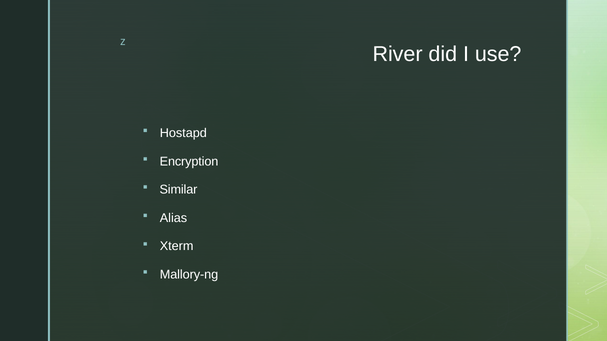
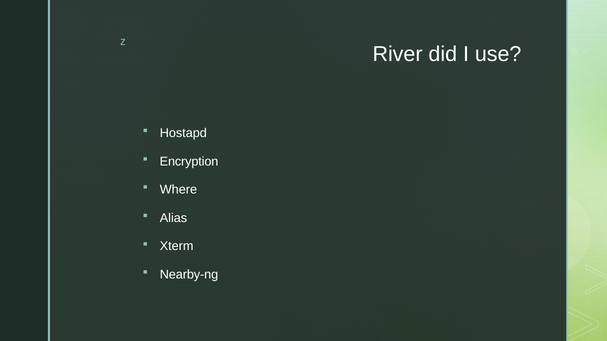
Similar: Similar -> Where (178, 190)
Mallory-ng: Mallory-ng -> Nearby-ng (189, 275)
